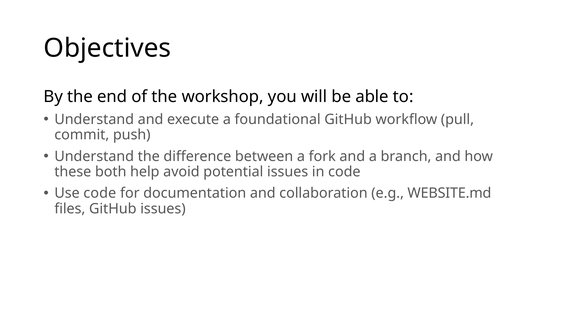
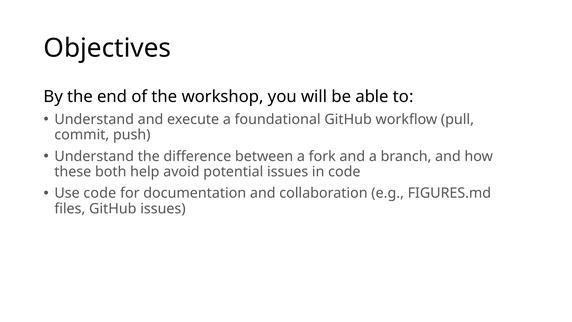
WEBSITE.md: WEBSITE.md -> FIGURES.md (449, 193)
